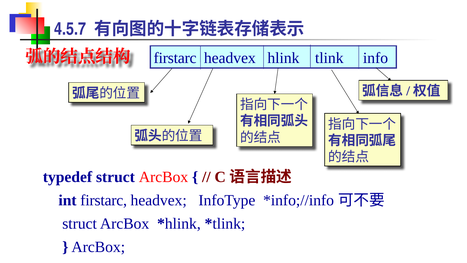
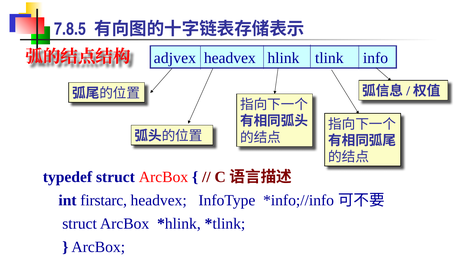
4.5.7: 4.5.7 -> 7.8.5 (70, 29)
firstarc: firstarc -> adjvex (175, 58)
